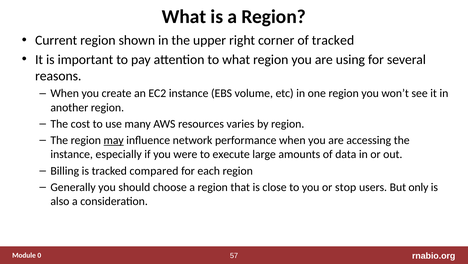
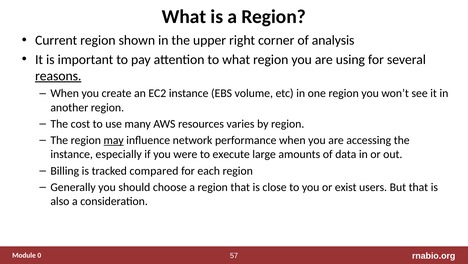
of tracked: tracked -> analysis (333, 40)
reasons underline: none -> present (58, 76)
stop: stop -> exist (346, 187)
But only: only -> that (418, 187)
